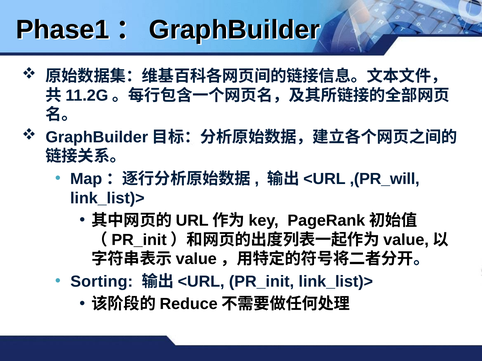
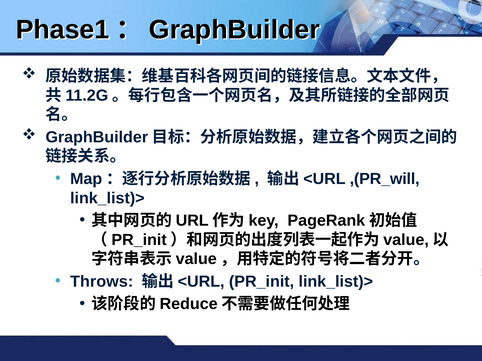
Sorting: Sorting -> Throws (102, 282)
